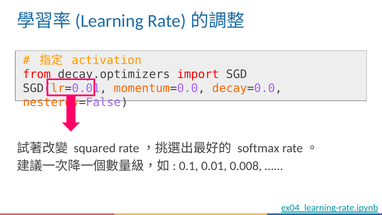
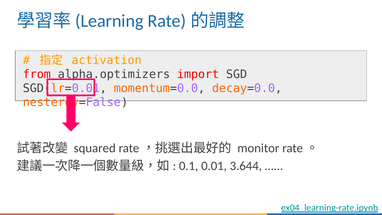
decay.optimizers: decay.optimizers -> alpha.optimizers (114, 74)
softmax: softmax -> monitor (258, 148)
0.008: 0.008 -> 3.644 (246, 166)
